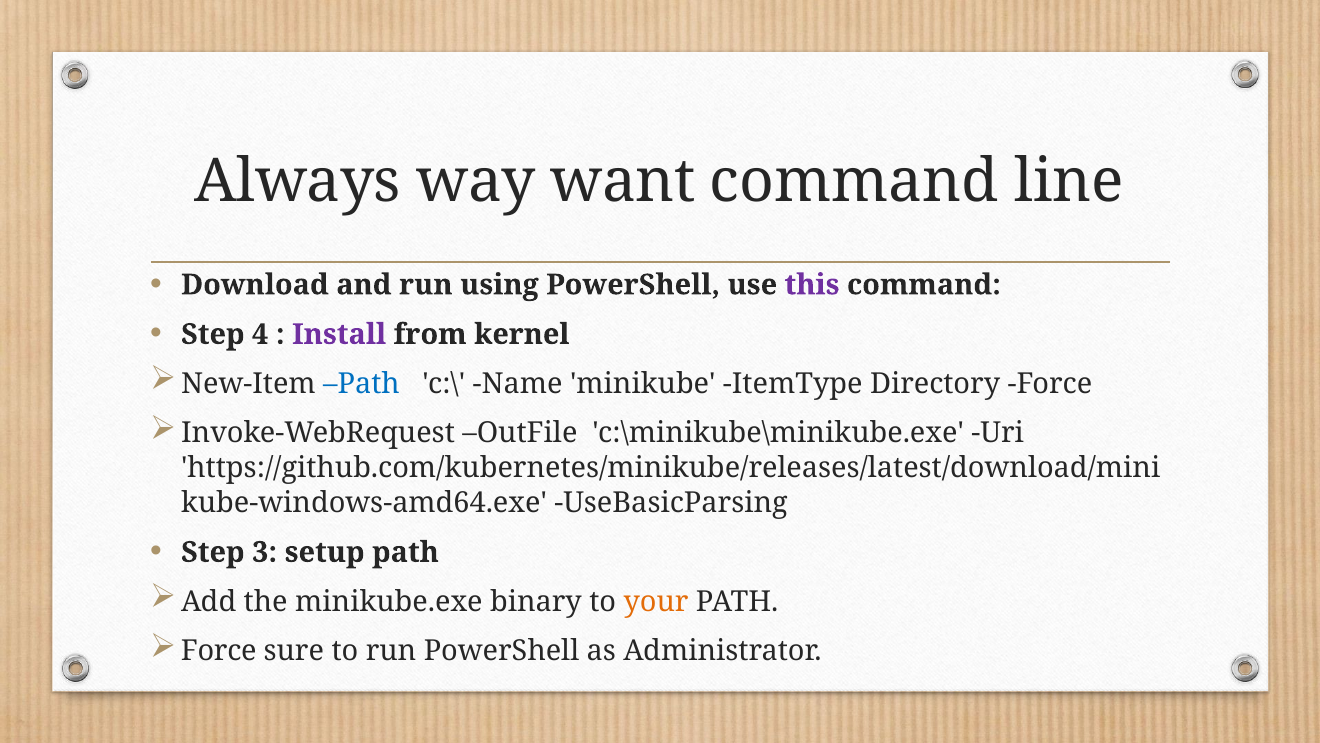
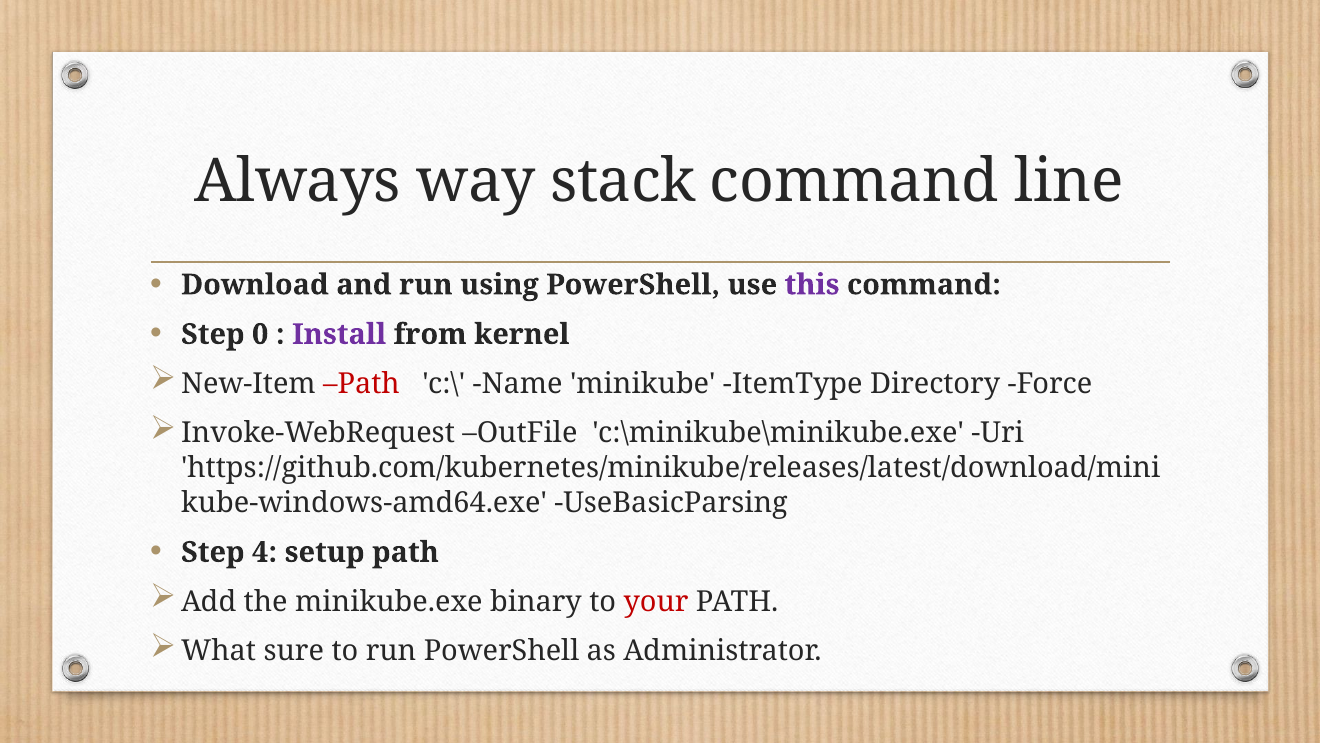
want: want -> stack (623, 181)
4: 4 -> 0 (260, 334)
Path colour: blue -> red (362, 384)
3: 3 -> 4 (265, 552)
your colour: orange -> red (656, 601)
Force: Force -> What (219, 651)
